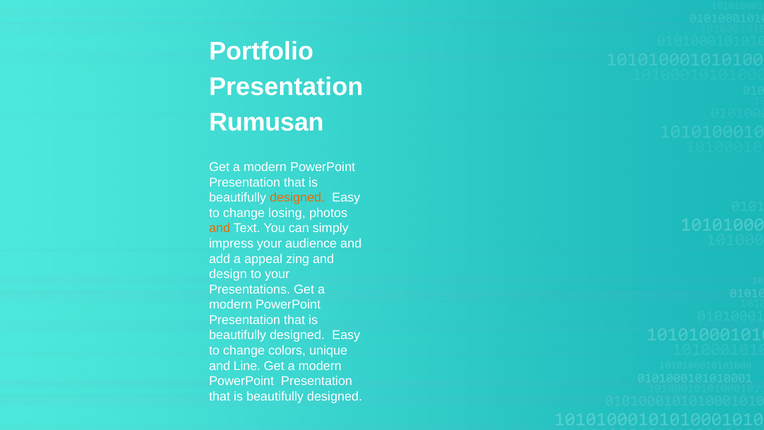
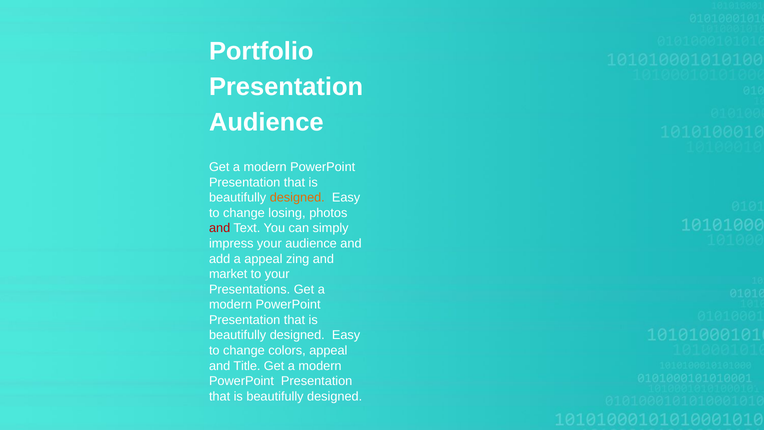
Rumusan: Rumusan -> Audience (266, 122)
and colour: orange -> red (220, 228)
design: design -> market (228, 274)
colors unique: unique -> appeal (328, 350)
Line: Line -> Title (247, 366)
